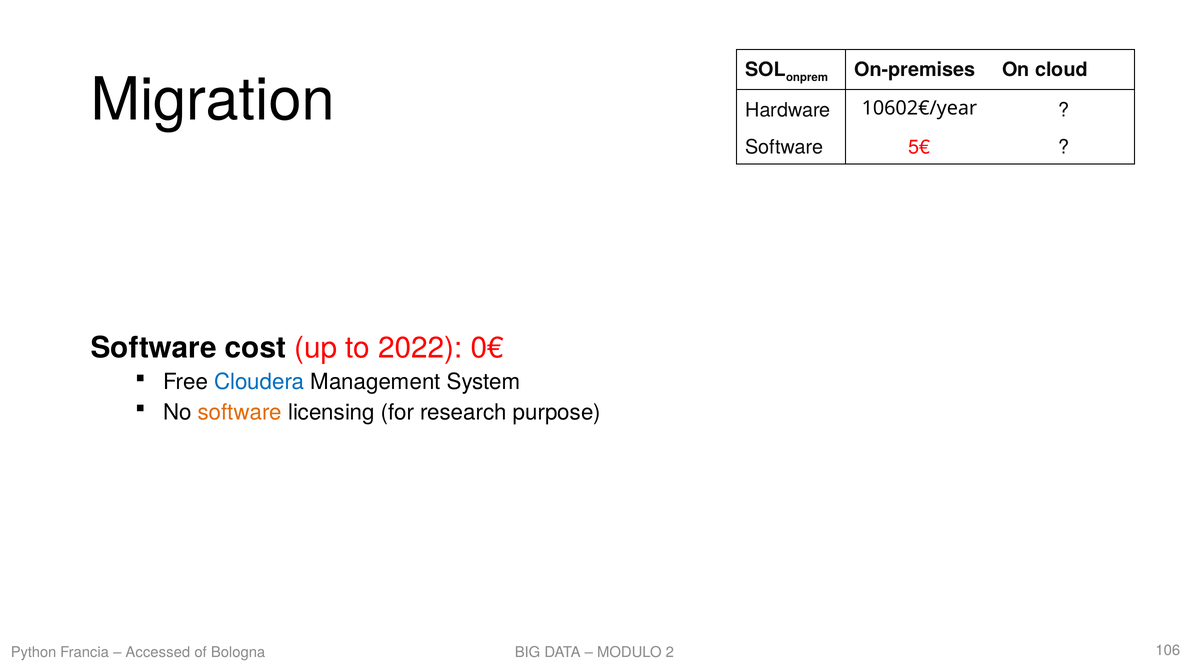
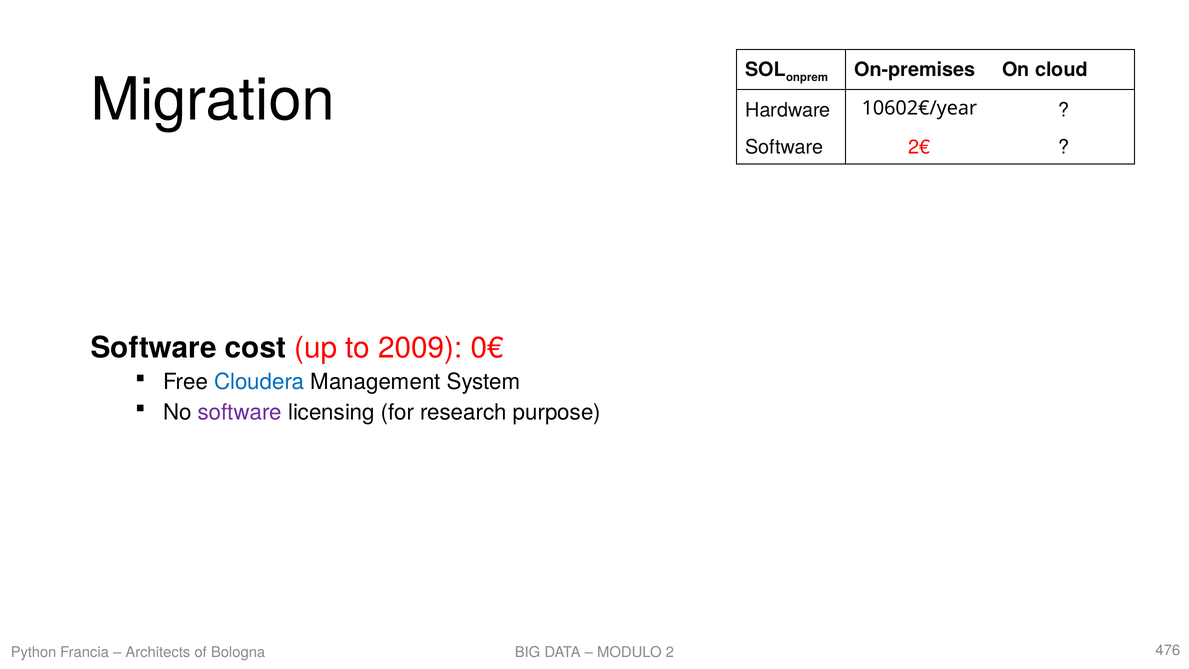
5€: 5€ -> 2€ (919, 147)
2022: 2022 -> 2009 (420, 348)
software colour: orange -> purple (240, 412)
Accessed: Accessed -> Architects (158, 652)
106: 106 -> 476 (1168, 650)
